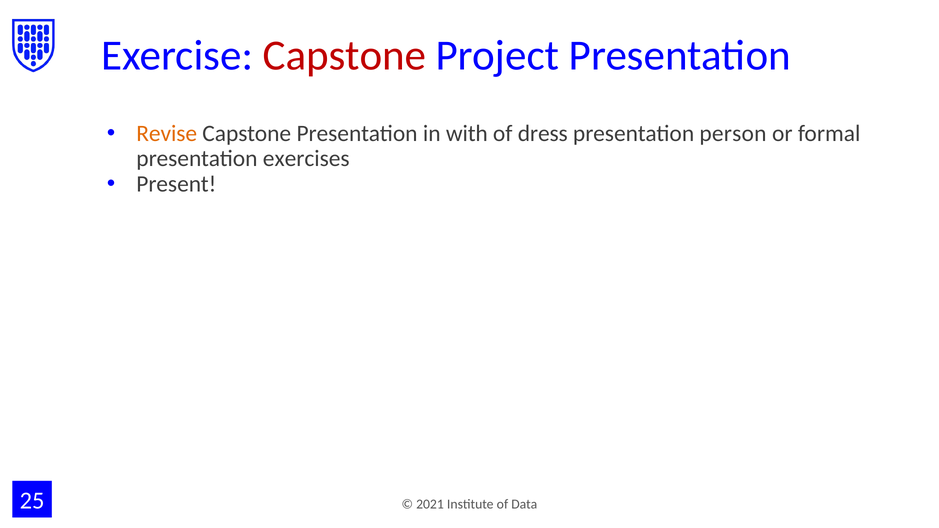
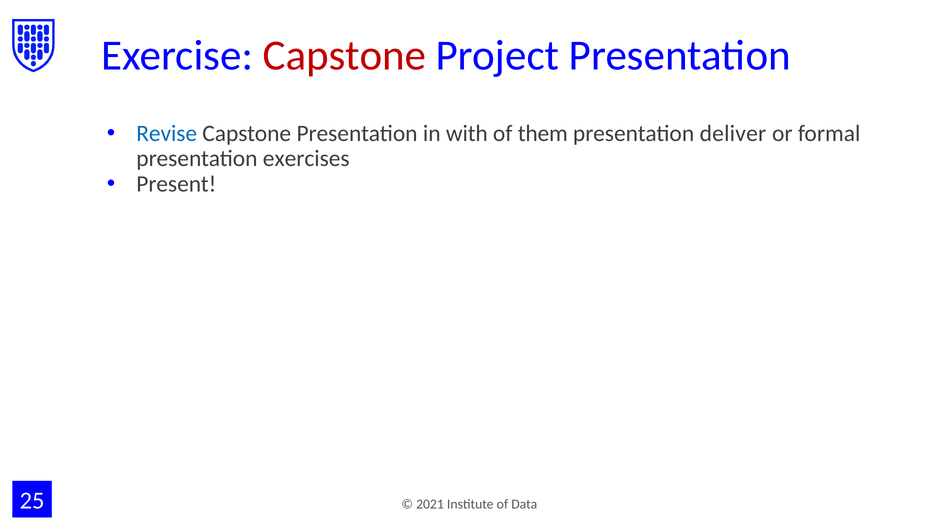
Revise colour: orange -> blue (167, 133)
dress: dress -> them (543, 133)
person: person -> deliver (733, 133)
